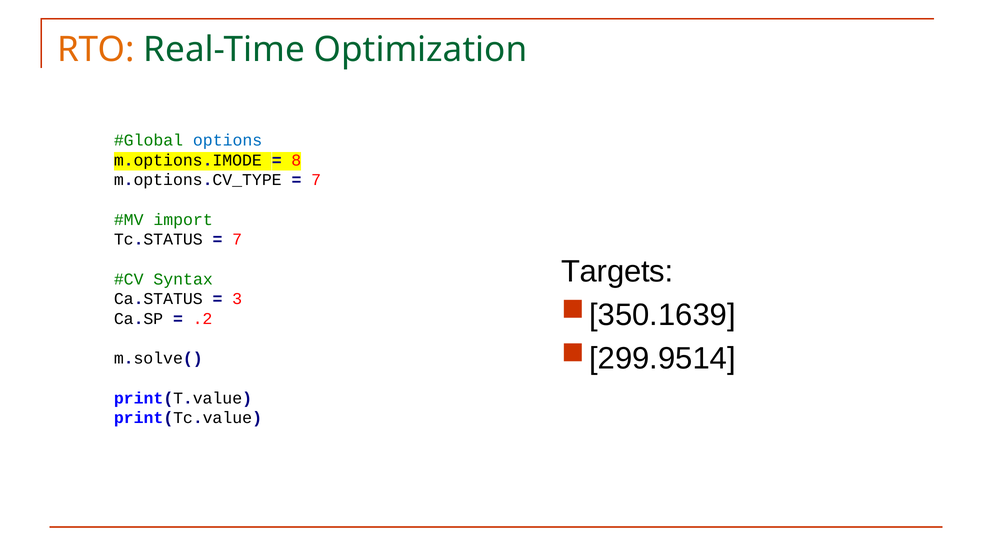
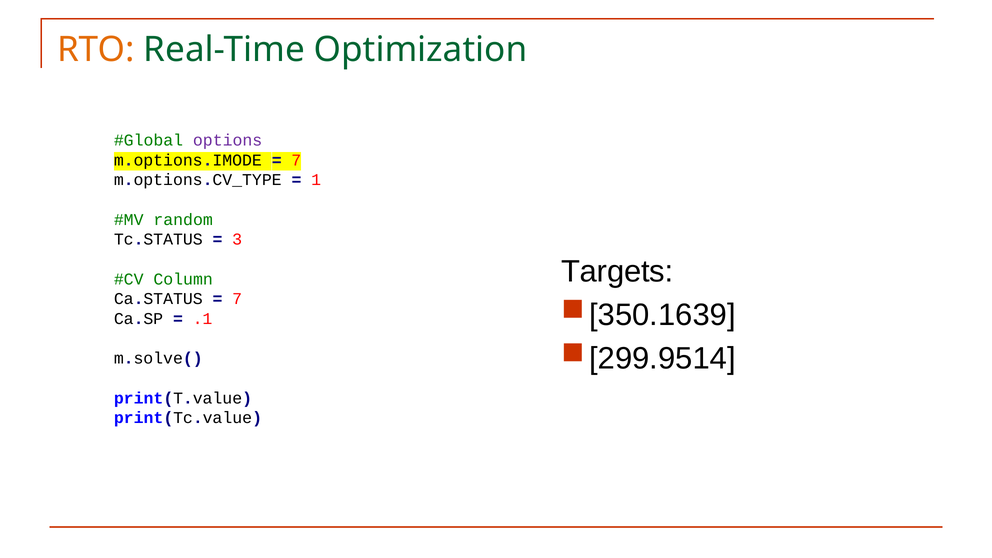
options colour: blue -> purple (228, 140)
8: 8 -> 7 (296, 160)
7: 7 -> 1 (316, 180)
import: import -> random (183, 220)
7: 7 -> 3 (237, 239)
Syntax: Syntax -> Column (183, 279)
3: 3 -> 7 (237, 299)
.2: .2 -> .1 (203, 319)
